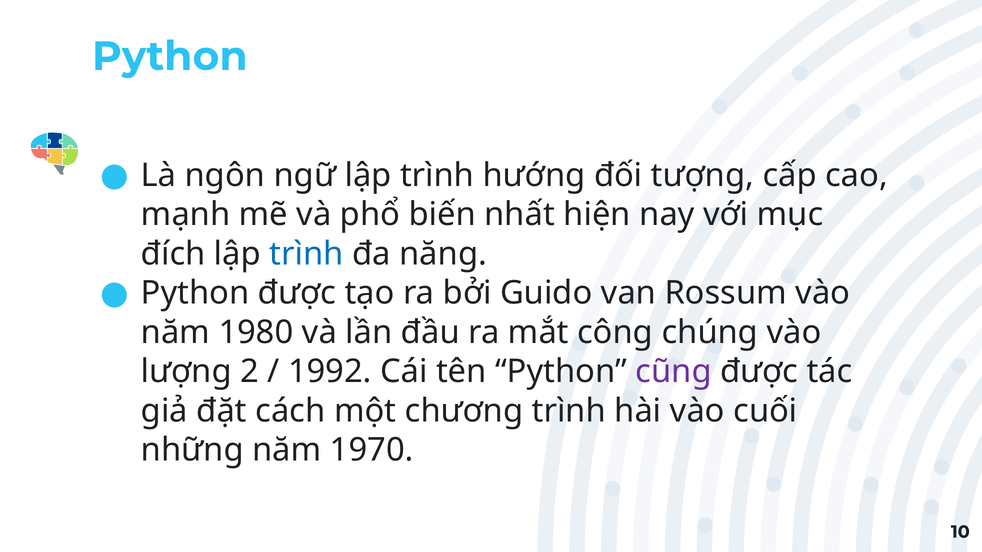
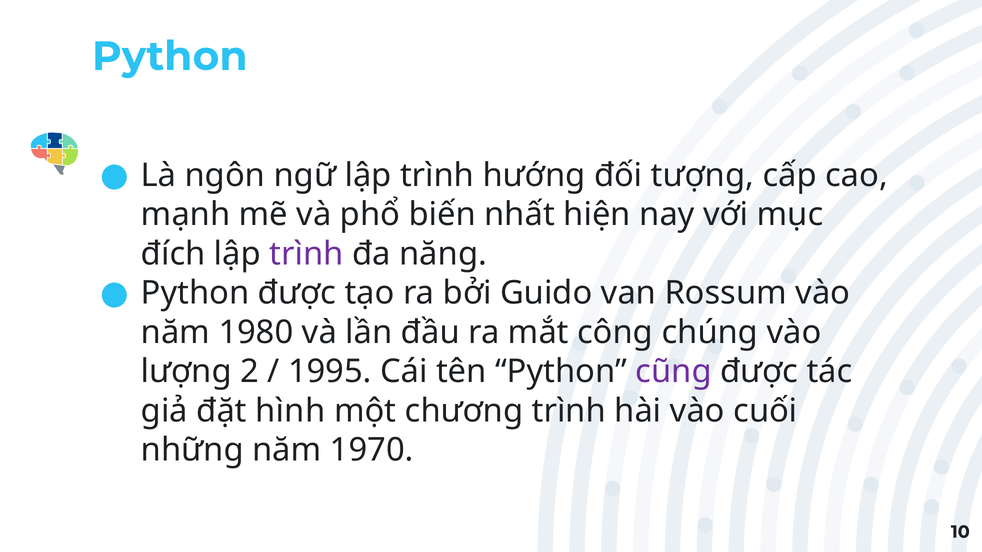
trình colour: blue -> purple (307, 254)
1992: 1992 -> 1995 (330, 372)
cách: cách -> hình (290, 411)
